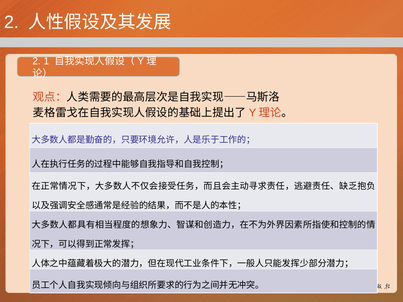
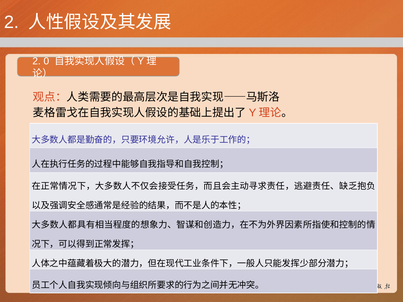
1: 1 -> 0 (46, 61)
